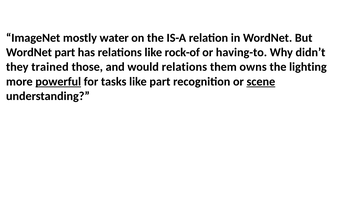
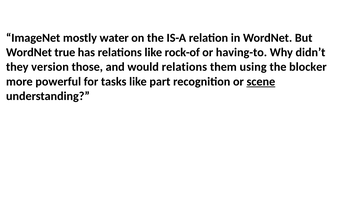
WordNet part: part -> true (65, 52)
trained: trained -> version (50, 67)
owns: owns -> using (253, 67)
lighting: lighting -> blocker (308, 67)
powerful underline: present -> none (58, 81)
